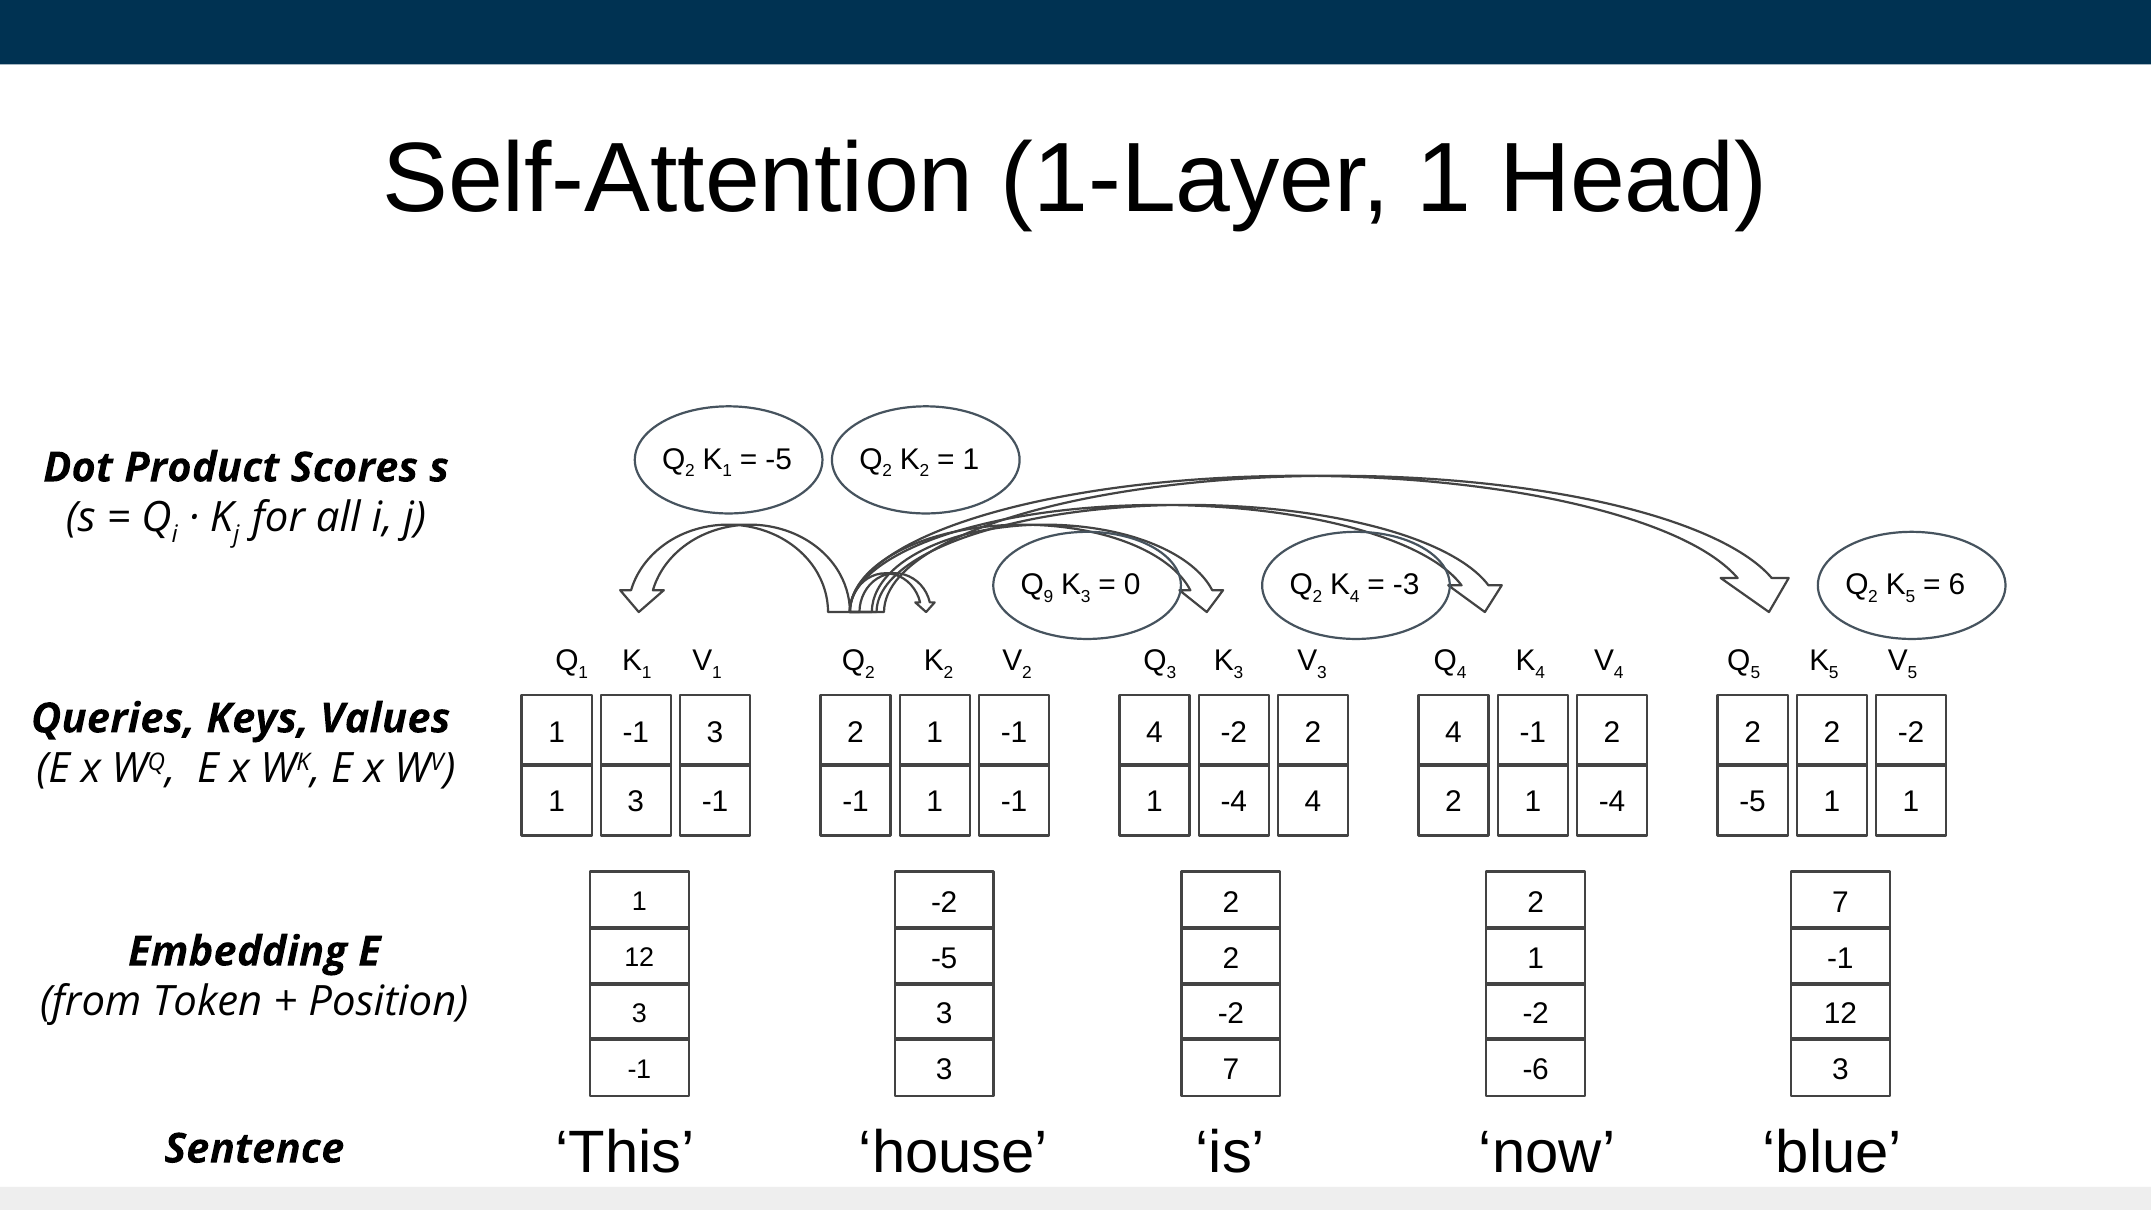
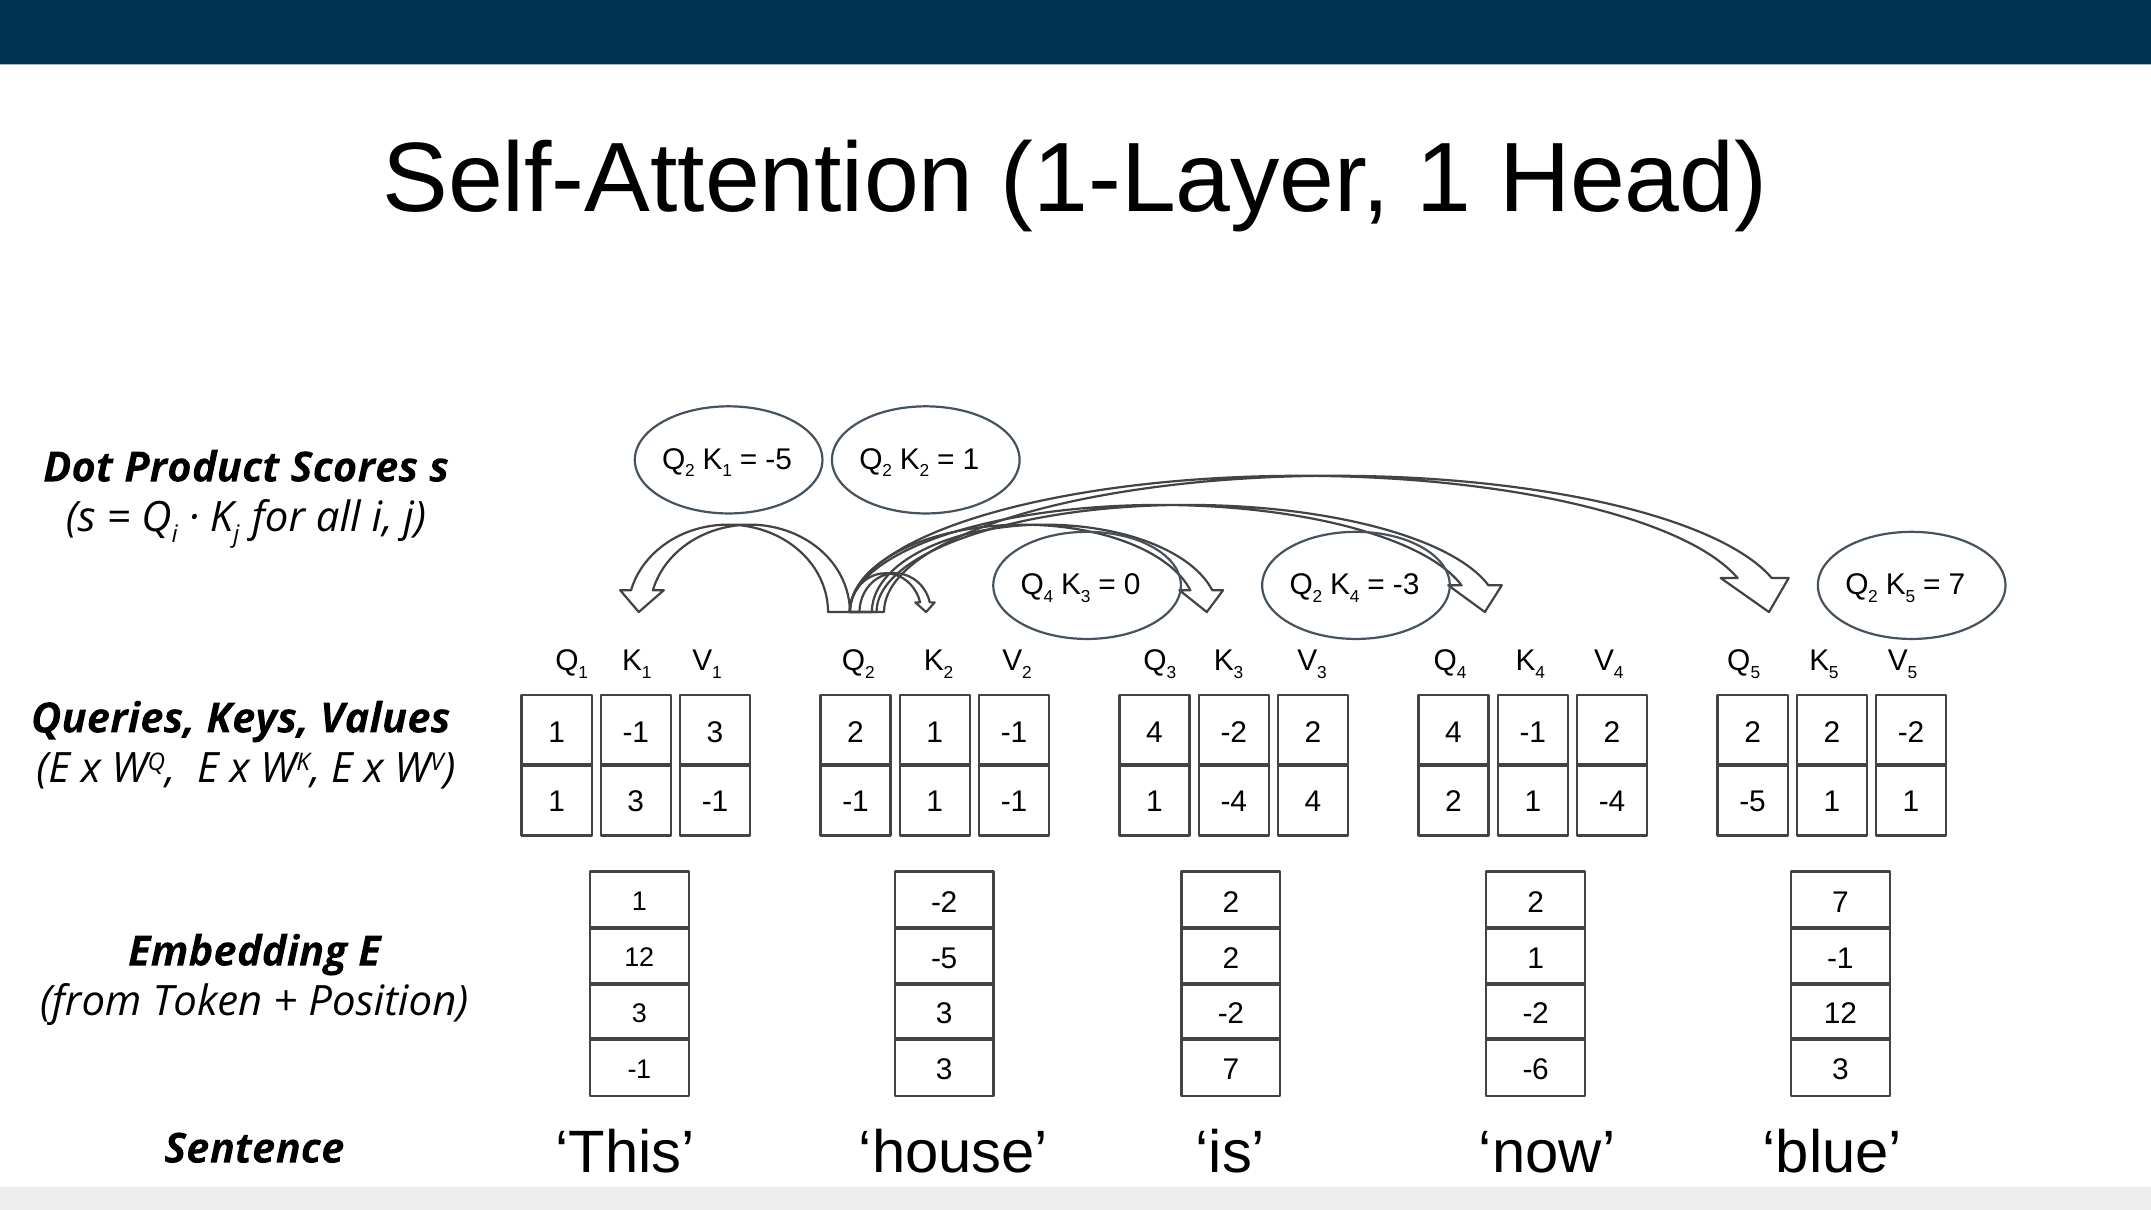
9: 9 -> 4 (1049, 597)
6: 6 -> 7 (1957, 585)
